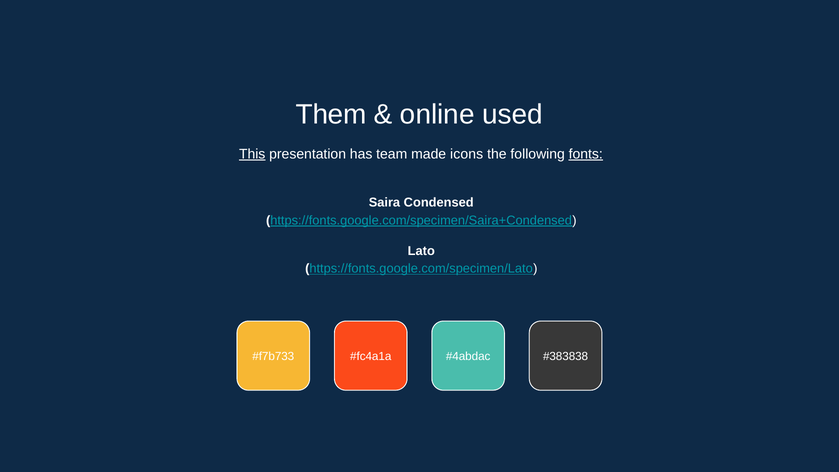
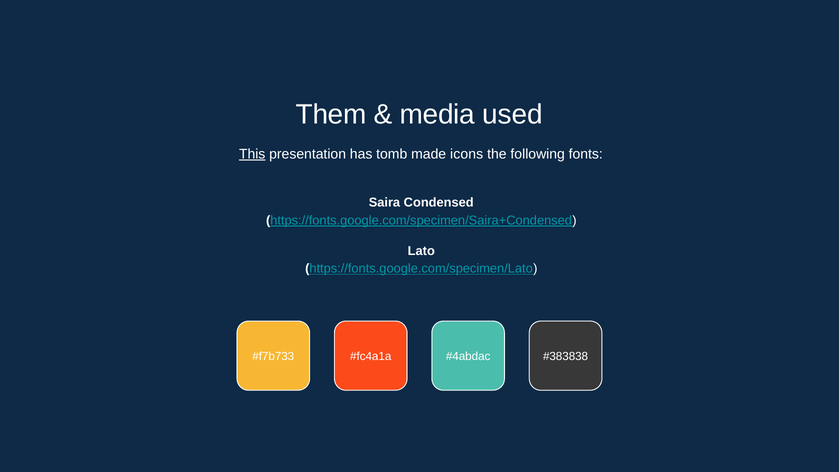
online: online -> media (437, 115)
team: team -> tomb (392, 154)
fonts underline: present -> none (586, 154)
